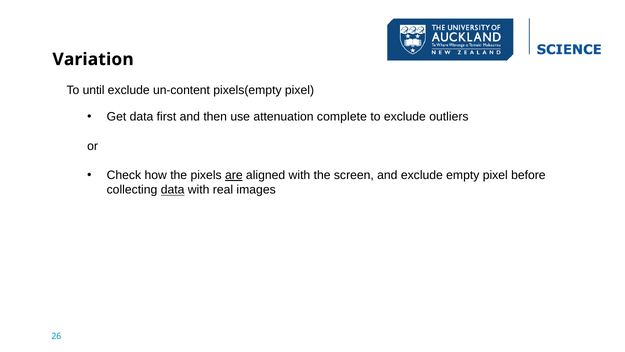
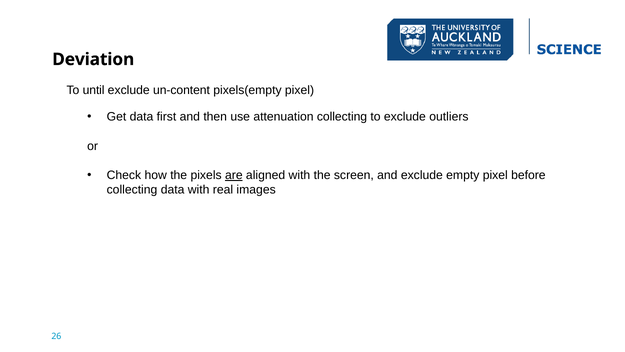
Variation: Variation -> Deviation (93, 59)
attenuation complete: complete -> collecting (342, 117)
data underline: present -> none (173, 190)
